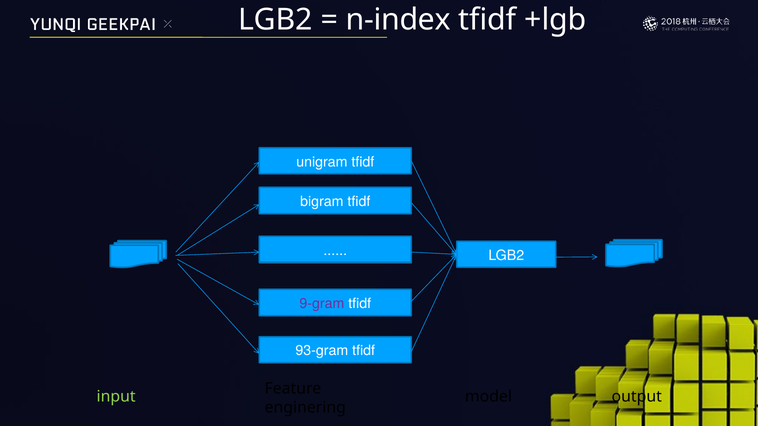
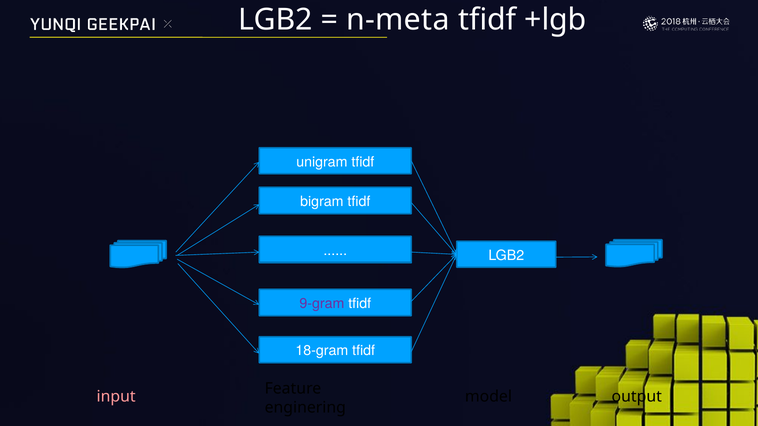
n-index: n-index -> n-meta (398, 20)
93-gram: 93-gram -> 18-gram (322, 351)
input colour: light green -> pink (116, 397)
